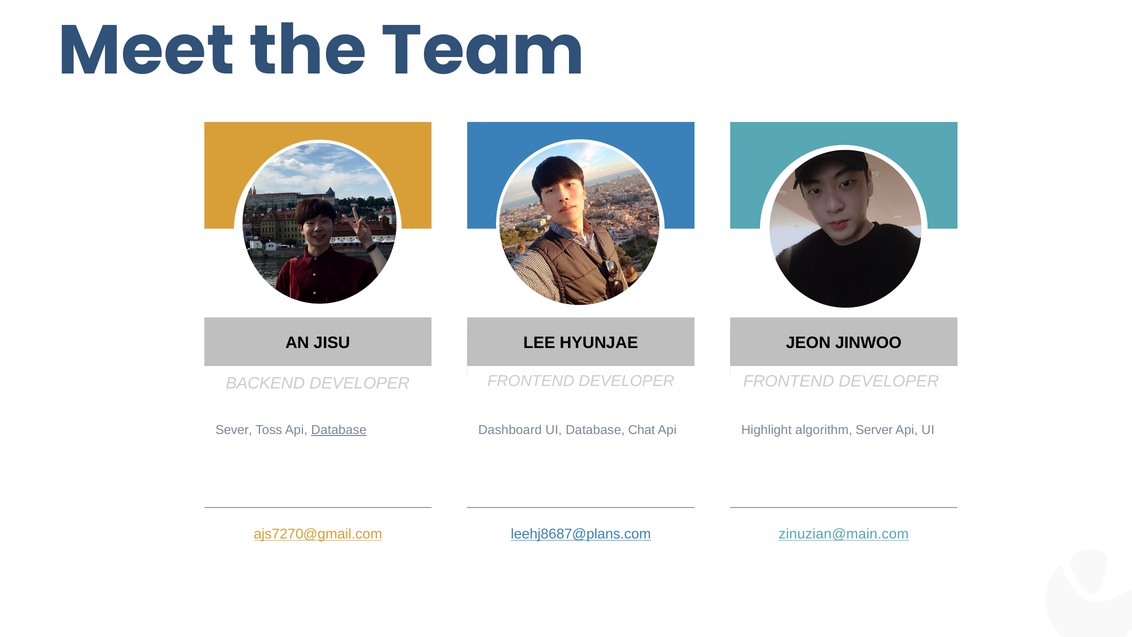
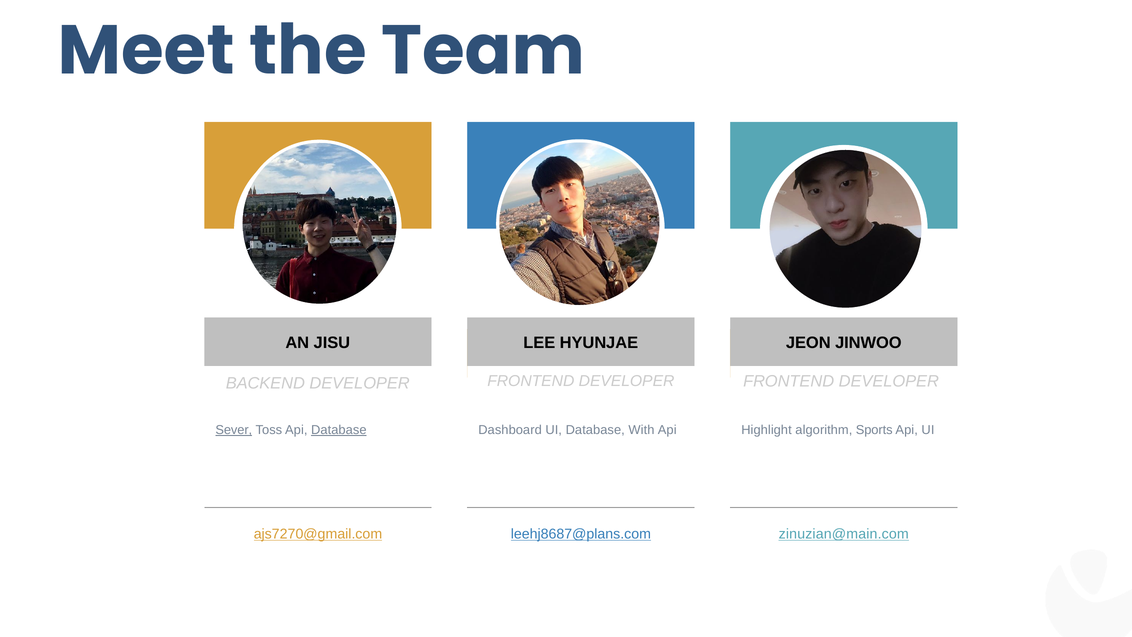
Sever underline: none -> present (234, 430)
Chat: Chat -> With (641, 430)
Server: Server -> Sports (874, 430)
